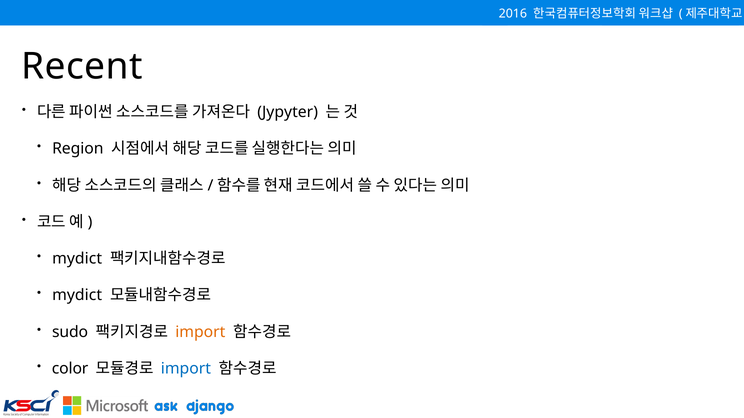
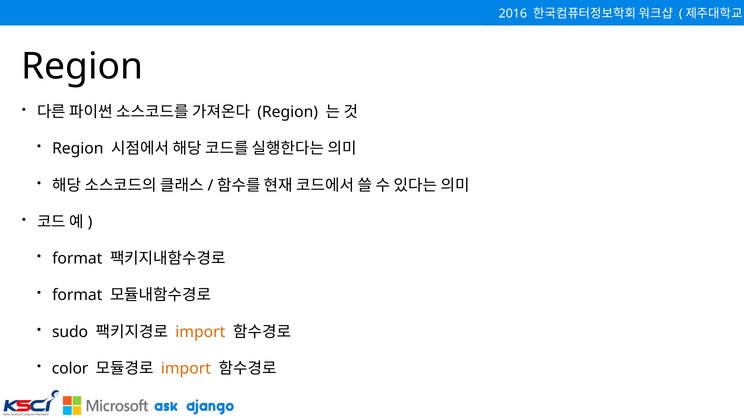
Recent: Recent -> Region (82, 67)
Jypyter: Jypyter -> Region (288, 112)
mydict: mydict -> format (77, 259)
mydict: mydict -> format (77, 296)
import colour: blue -> orange (186, 369)
